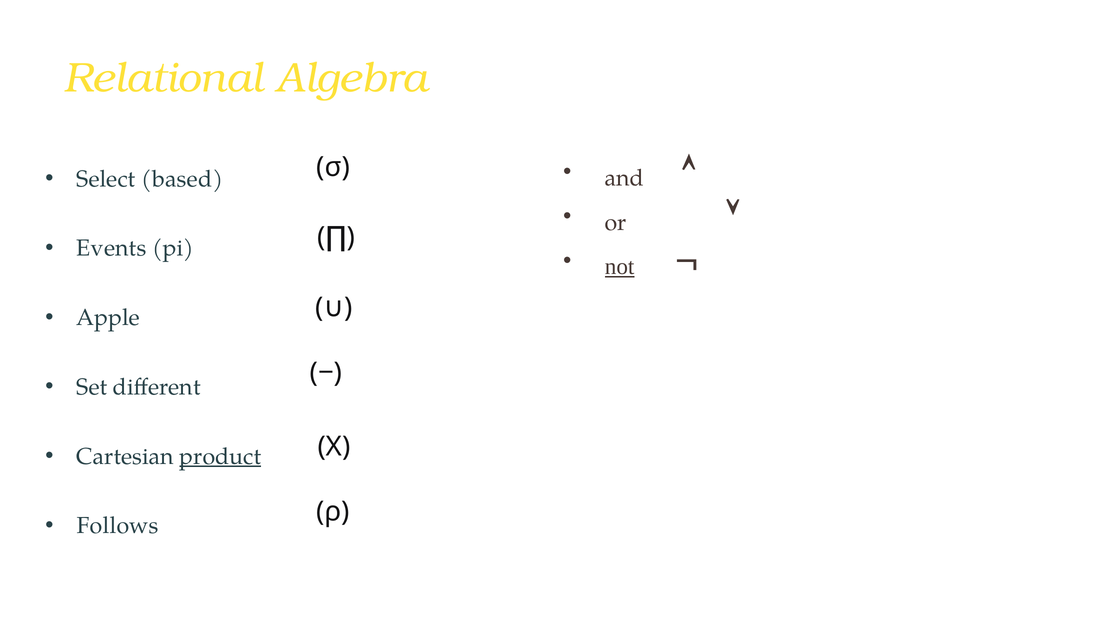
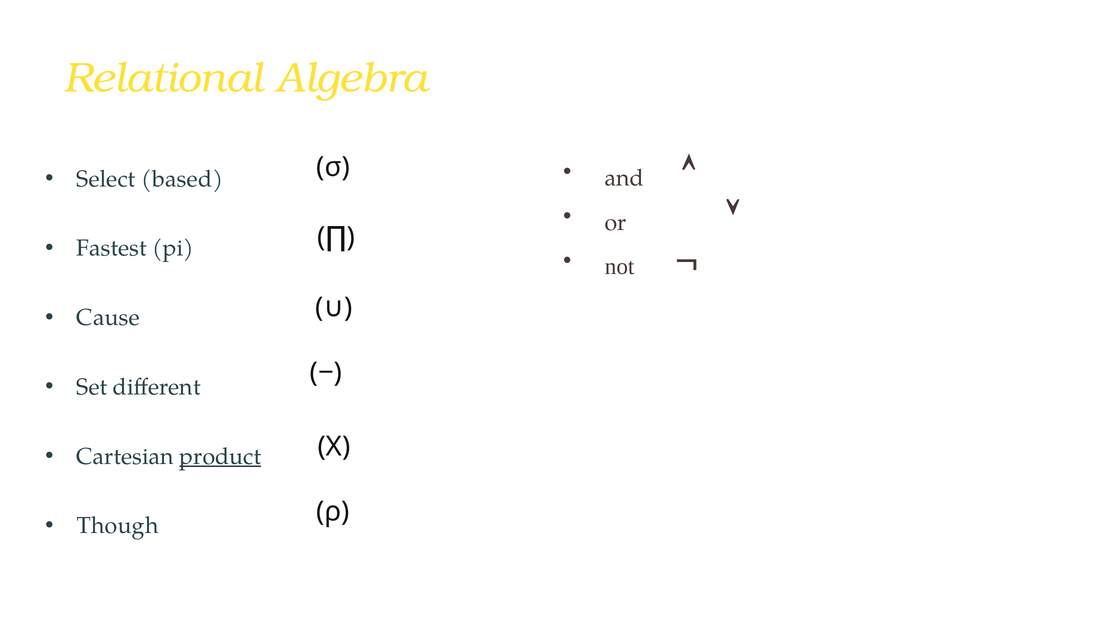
Events: Events -> Fastest (112, 249)
not underline: present -> none (620, 267)
Apple: Apple -> Cause (108, 318)
Follows: Follows -> Though (118, 526)
